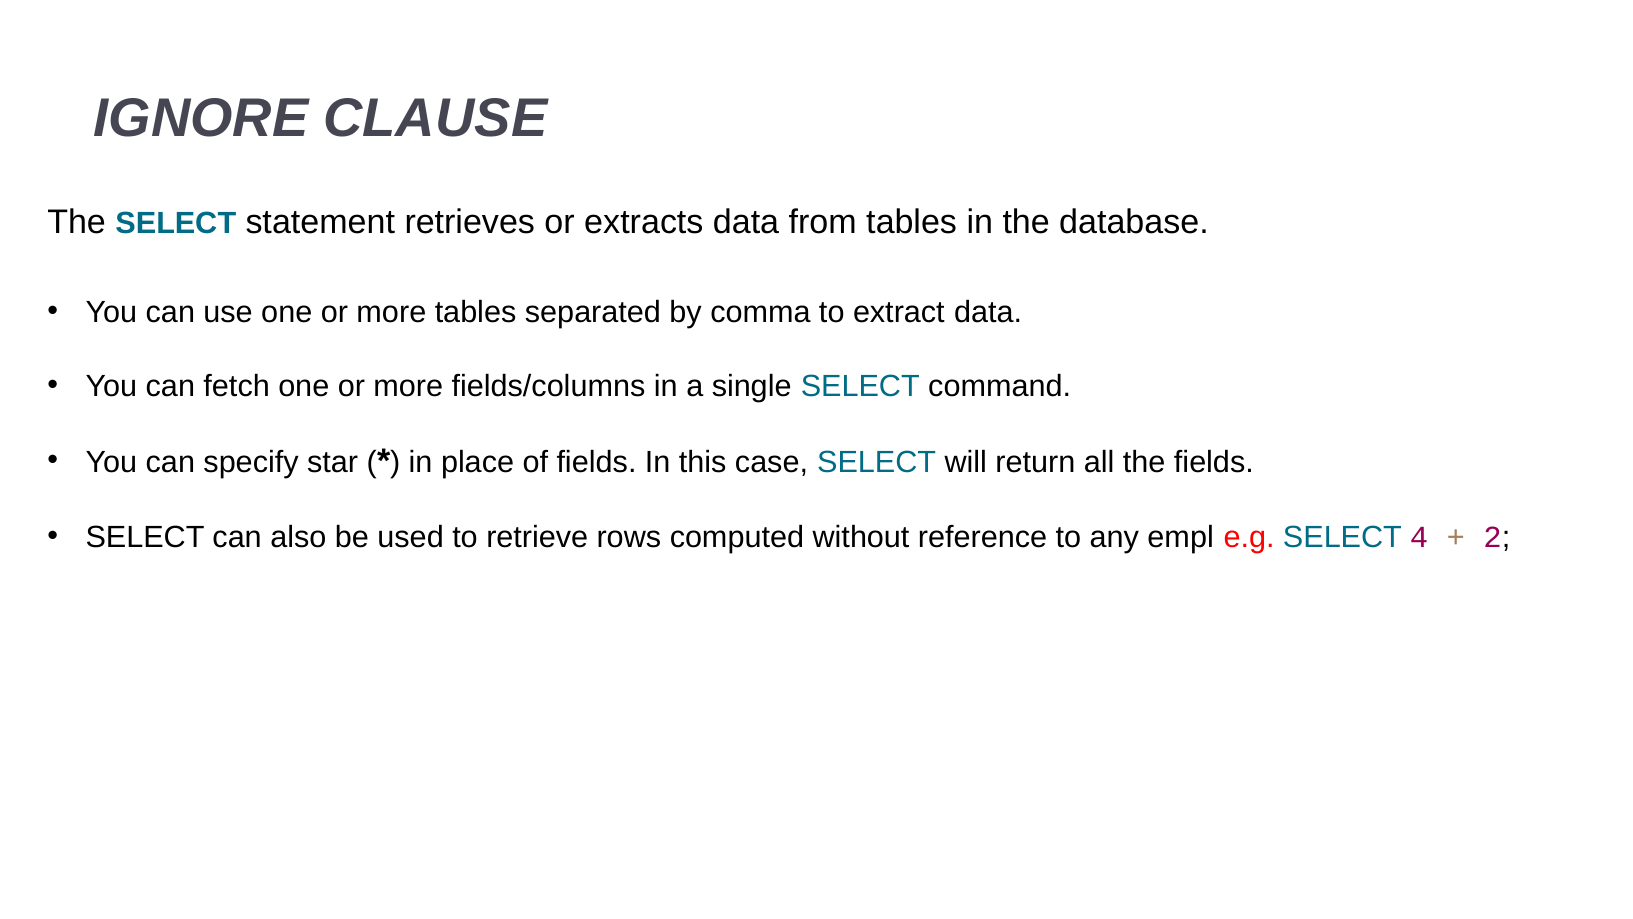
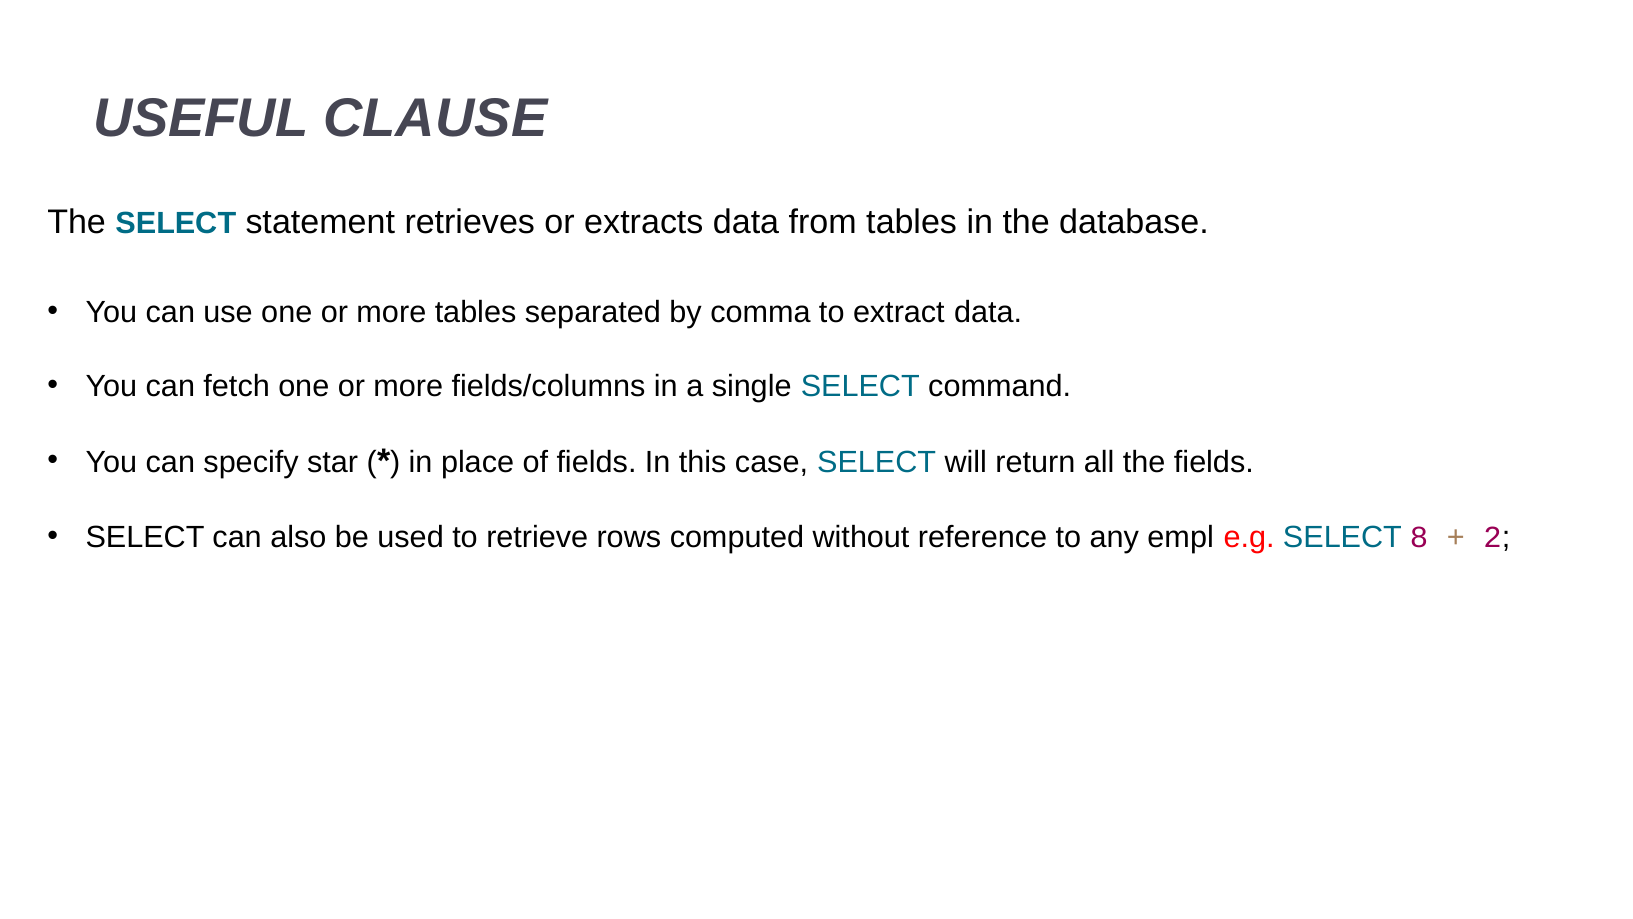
IGNORE: IGNORE -> USEFUL (201, 118)
4: 4 -> 8 (1419, 537)
